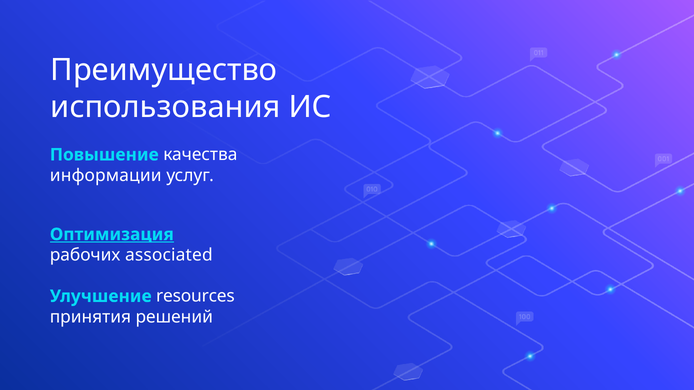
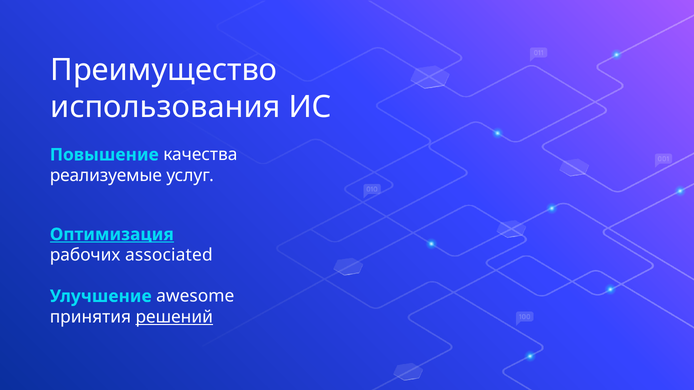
информации: информации -> реализуемые (106, 176)
resources: resources -> awesome (195, 297)
решений underline: none -> present (174, 317)
